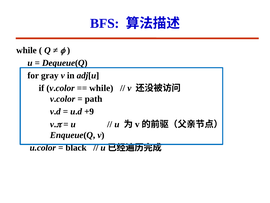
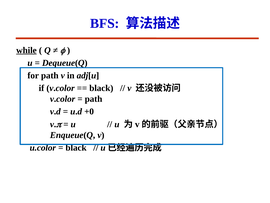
while underline: none -> present (26, 50)
for gray: gray -> path (50, 75)
while: while -> black (101, 88)
+9: +9 -> +0 (89, 111)
